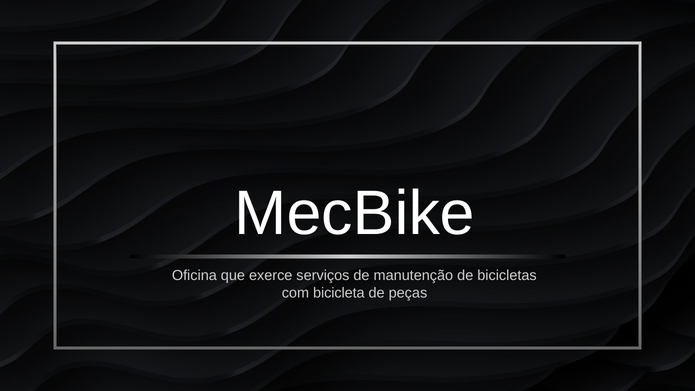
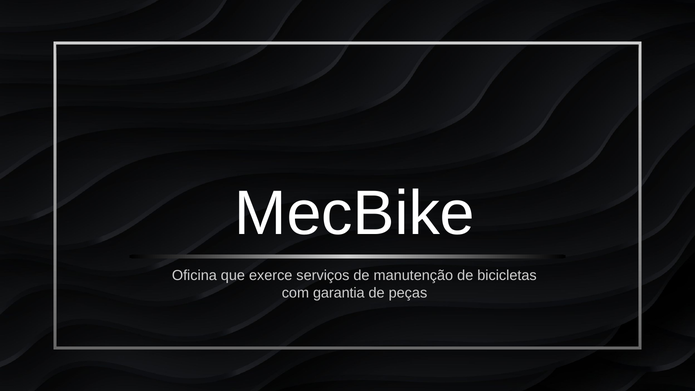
bicicleta: bicicleta -> garantia (339, 293)
